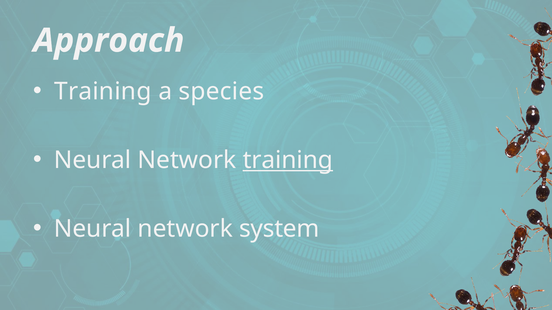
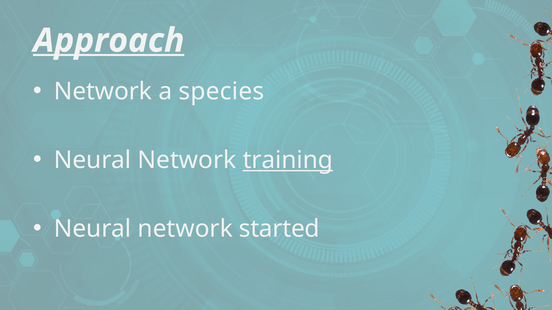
Approach underline: none -> present (109, 41)
Training: Training -> Network (103, 92)
system: system -> started (279, 229)
